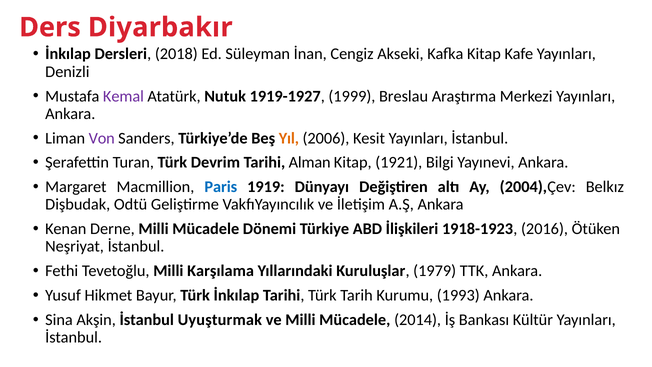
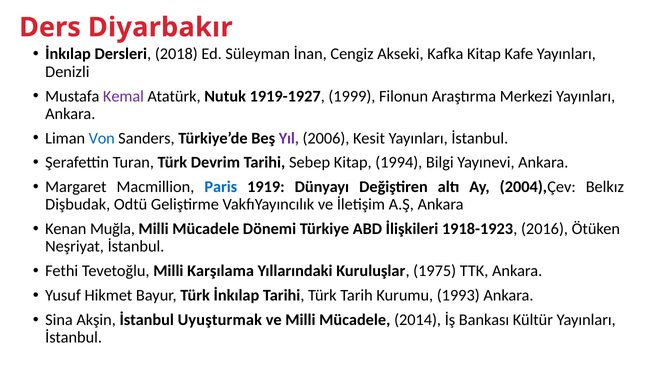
Breslau: Breslau -> Filonun (404, 96)
Von colour: purple -> blue (102, 138)
Yıl colour: orange -> purple (289, 138)
Alman: Alman -> Sebep (310, 162)
1921: 1921 -> 1994 (399, 162)
Derne: Derne -> Muğla (112, 229)
1979: 1979 -> 1975 (435, 271)
